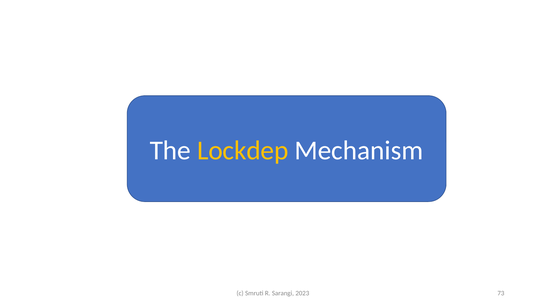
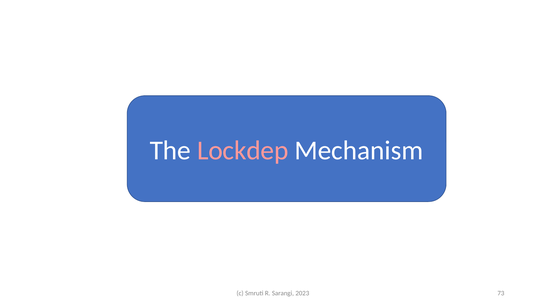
Lockdep colour: yellow -> pink (243, 151)
